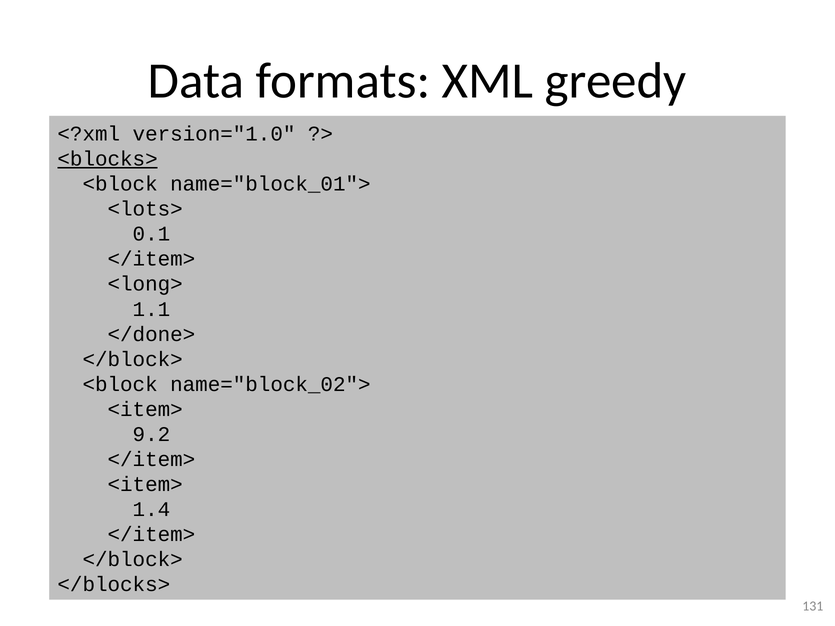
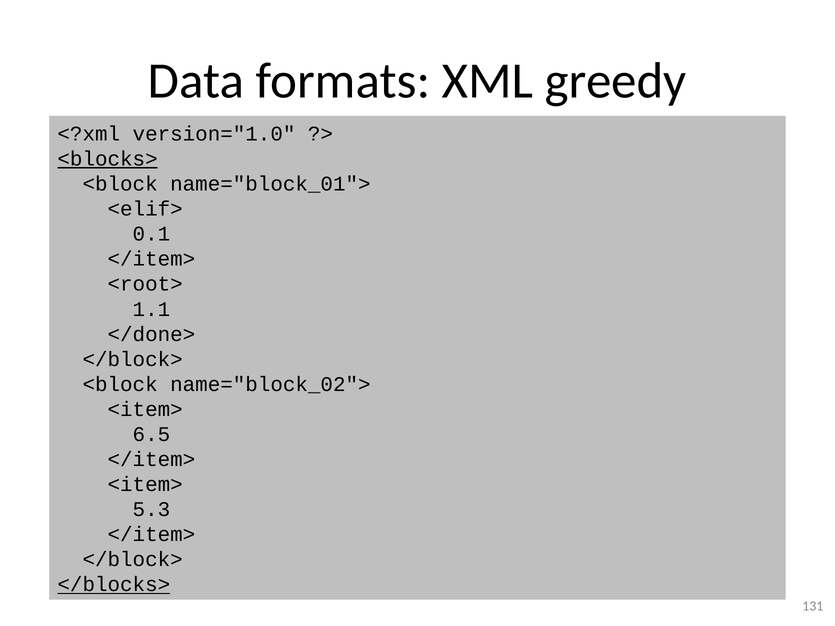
<lots>: <lots> -> <elif> (145, 209)
<long>: <long> -> <root> (145, 284)
9.2: 9.2 -> 6.5 (151, 435)
1.4: 1.4 -> 5.3 (151, 510)
</blocks> underline: none -> present (114, 585)
